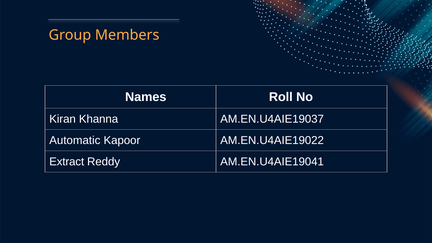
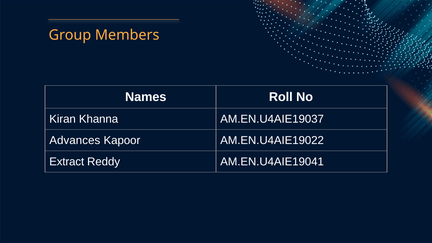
Automatic: Automatic -> Advances (75, 140)
